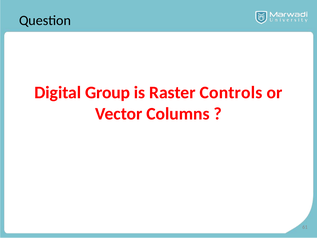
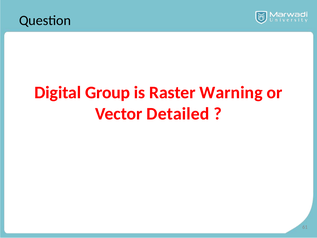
Controls: Controls -> Warning (231, 93)
Columns: Columns -> Detailed (178, 114)
